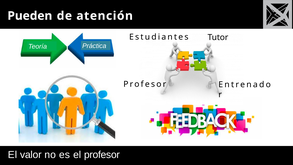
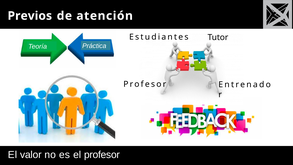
Pueden: Pueden -> Previos (30, 16)
